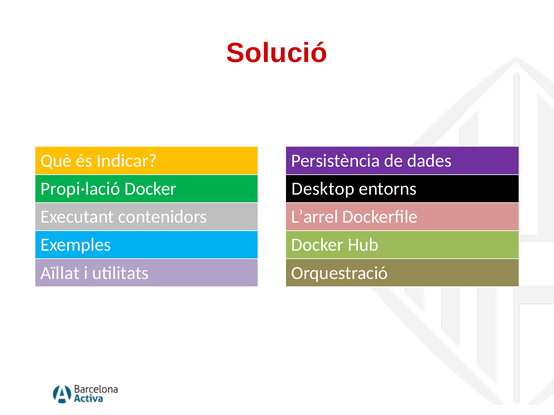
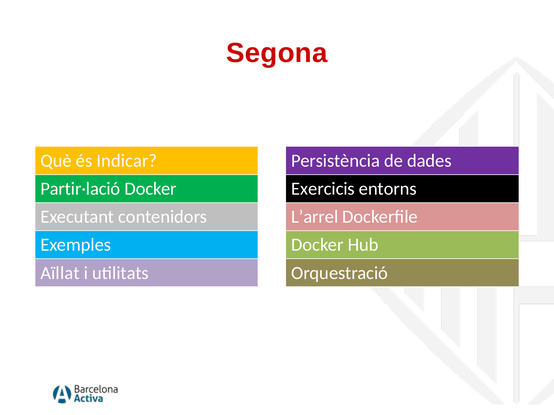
Solució: Solució -> Segona (277, 53)
Propi·lació: Propi·lació -> Partir·lació (80, 189)
Desktop: Desktop -> Exercicis (323, 189)
